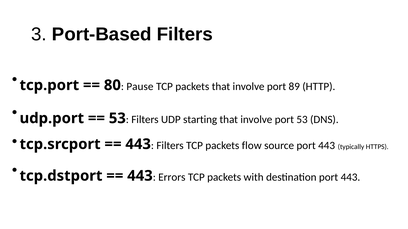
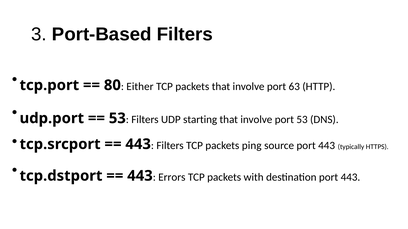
Pause: Pause -> Either (140, 87)
89: 89 -> 63 (294, 87)
flow: flow -> ping (252, 146)
